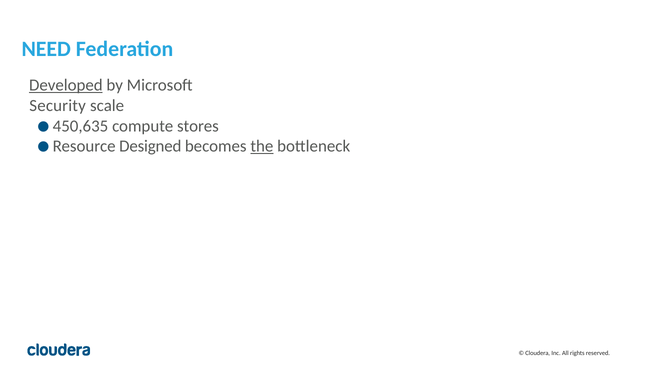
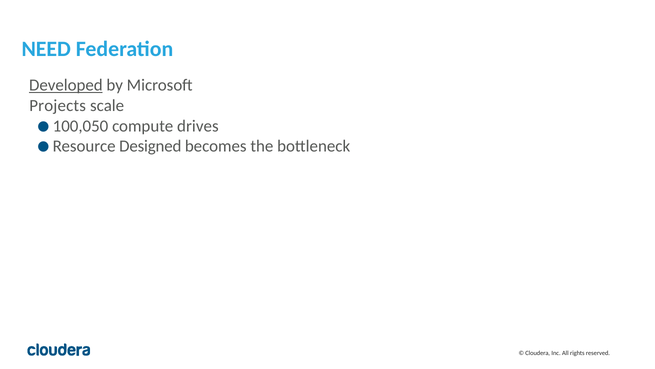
Security: Security -> Projects (58, 106)
450,635: 450,635 -> 100,050 (80, 126)
stores: stores -> drives (198, 126)
the underline: present -> none (262, 146)
